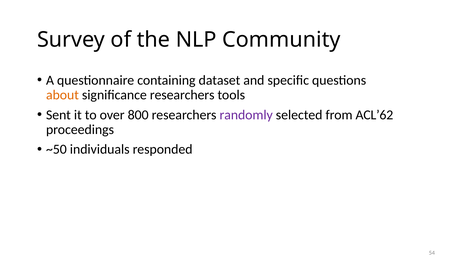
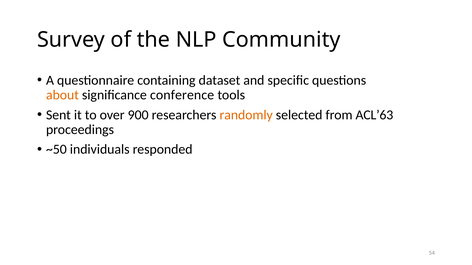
significance researchers: researchers -> conference (182, 95)
800: 800 -> 900 (138, 115)
randomly colour: purple -> orange (246, 115)
ACL’62: ACL’62 -> ACL’63 (374, 115)
